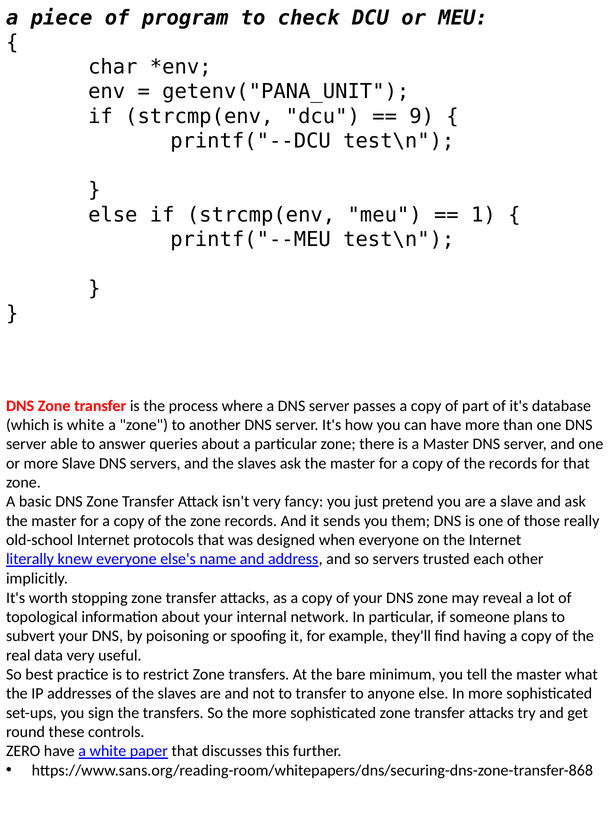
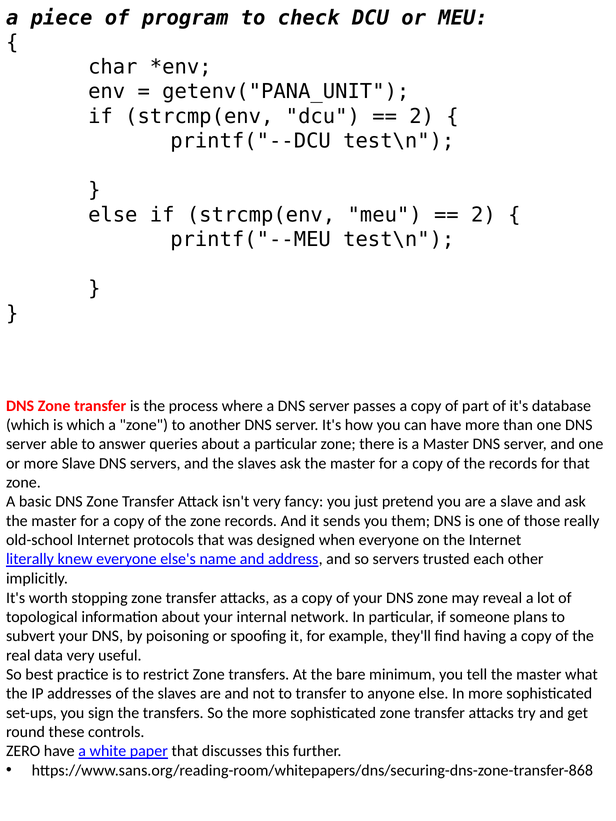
9: 9 -> 2 (422, 116)
1: 1 -> 2 (483, 215)
is white: white -> which (86, 425)
